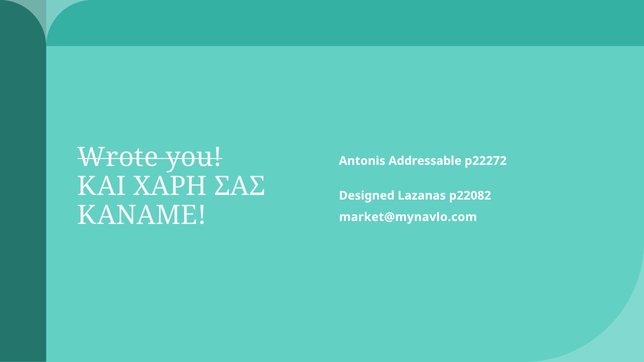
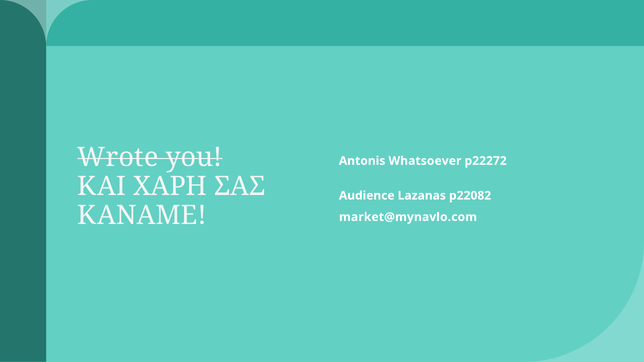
Addressable: Addressable -> Whatsoever (425, 161)
Designed: Designed -> Audience (367, 196)
